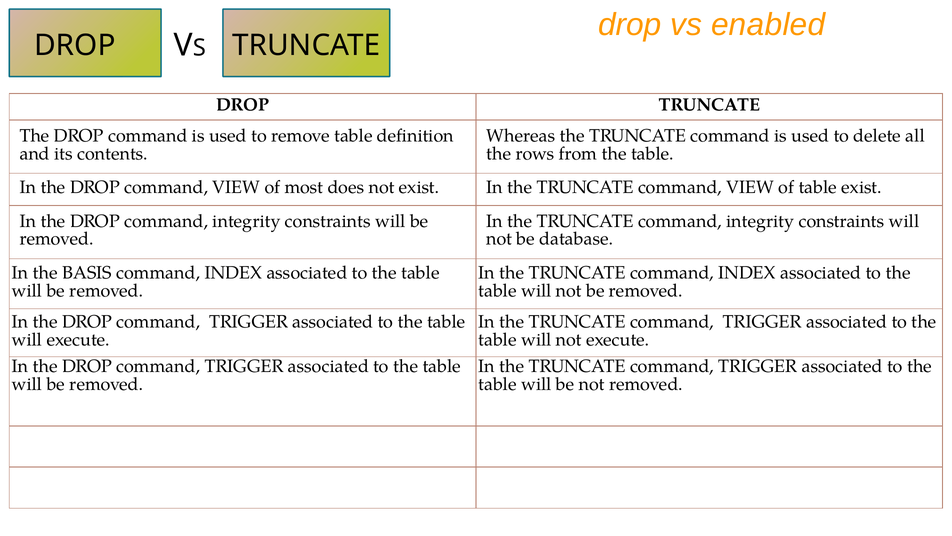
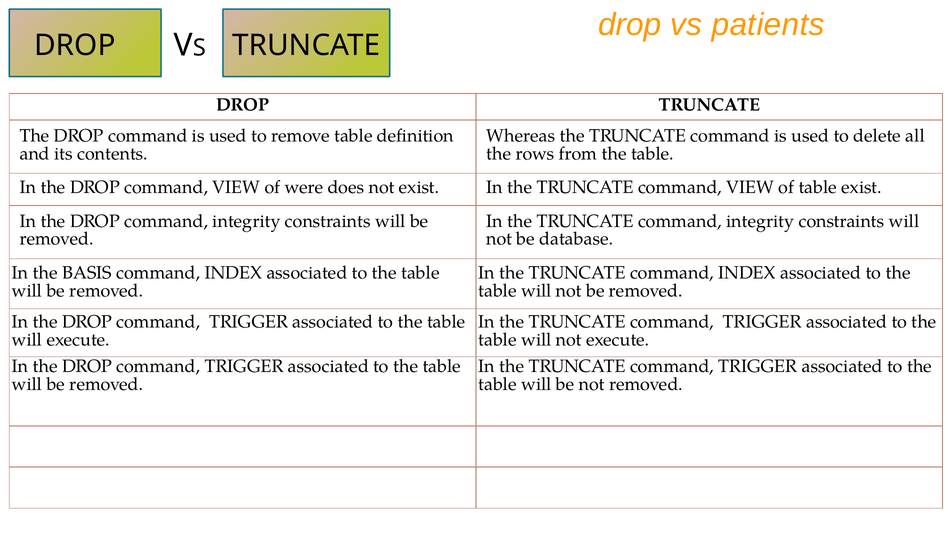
enabled: enabled -> patients (768, 25)
most: most -> were (304, 187)
